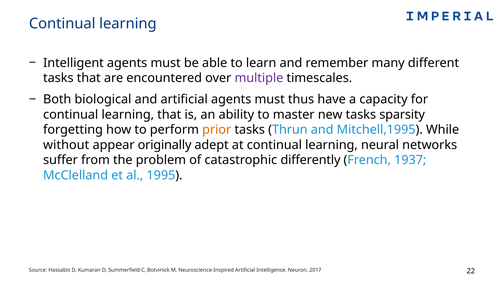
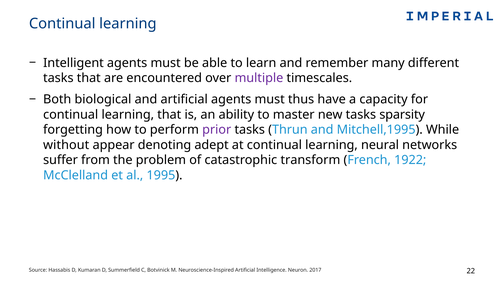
prior colour: orange -> purple (217, 130)
originally: originally -> denoting (165, 145)
differently: differently -> transform (310, 160)
1937: 1937 -> 1922 (410, 160)
